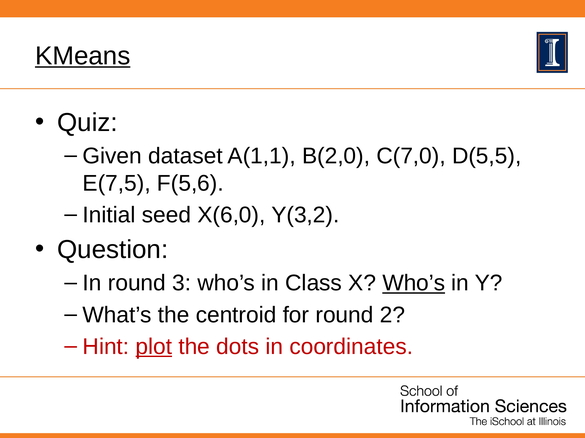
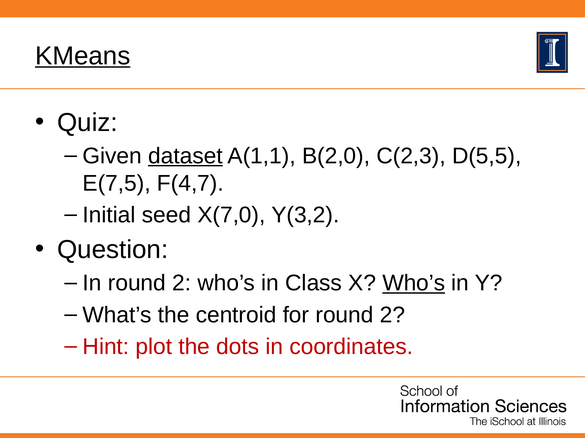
dataset underline: none -> present (185, 156)
C(7,0: C(7,0 -> C(2,3 (411, 156)
F(5,6: F(5,6 -> F(4,7 (190, 184)
X(6,0: X(6,0 -> X(7,0 (231, 215)
In round 3: 3 -> 2 (182, 284)
plot underline: present -> none (154, 347)
